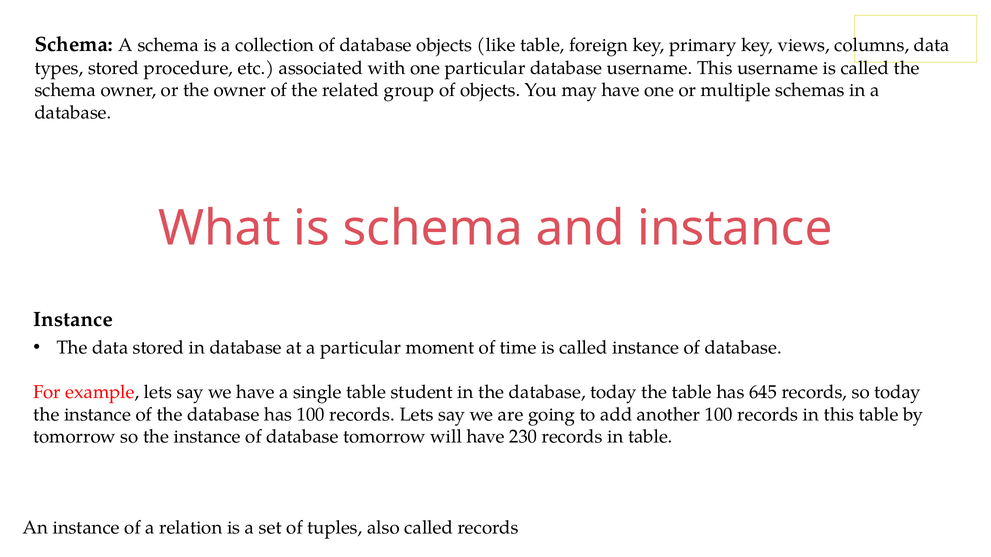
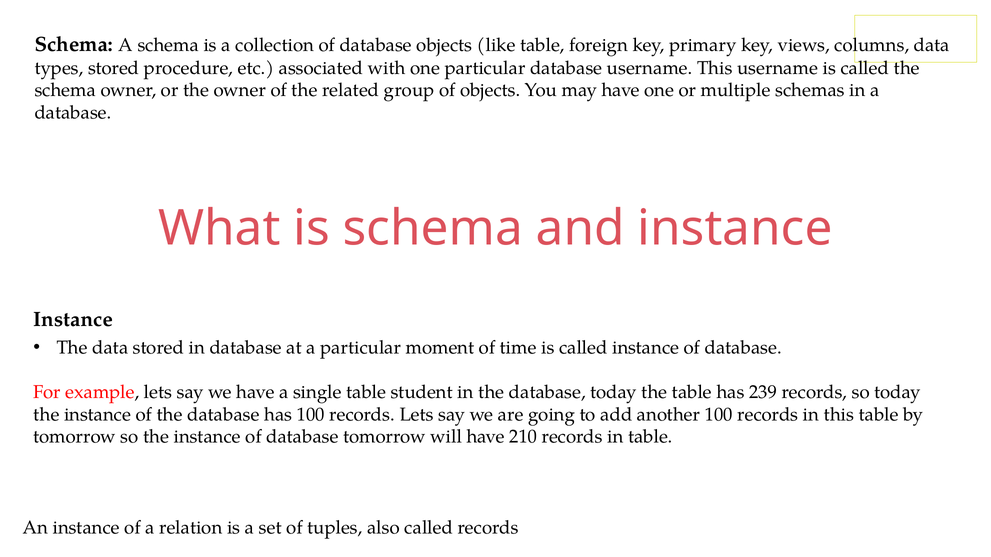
645: 645 -> 239 (763, 393)
230: 230 -> 210 (523, 437)
